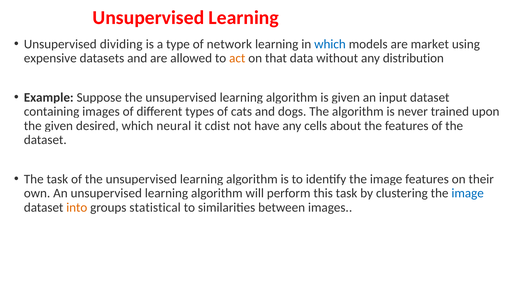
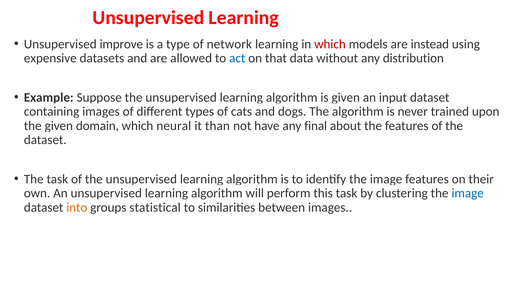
dividing: dividing -> improve (121, 44)
which colour: blue -> red (330, 44)
market: market -> instead (430, 44)
act colour: orange -> blue (237, 58)
desired: desired -> domain (97, 126)
cdist: cdist -> than (217, 126)
cells: cells -> final (316, 126)
